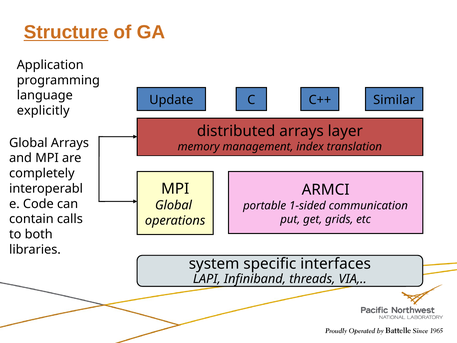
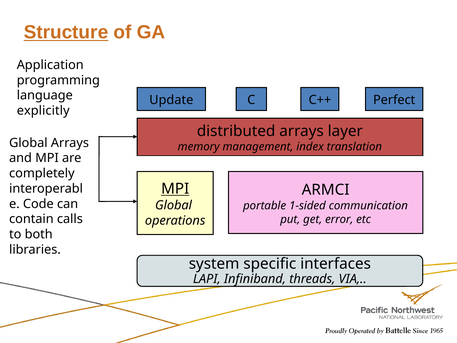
Similar: Similar -> Perfect (394, 100)
MPI underline: none -> present (175, 189)
grids: grids -> error (339, 219)
